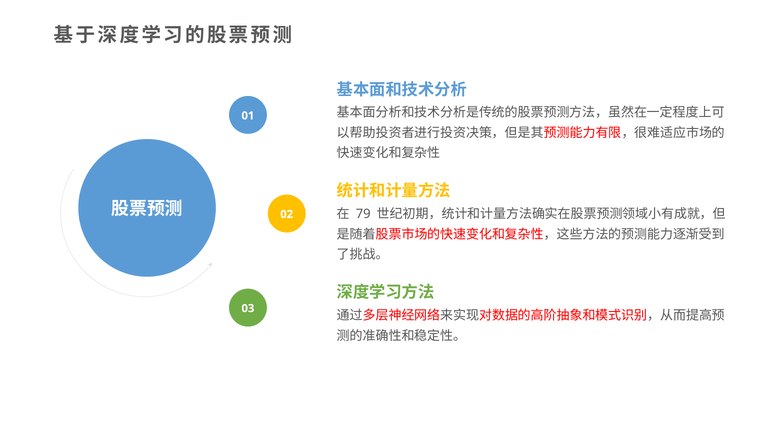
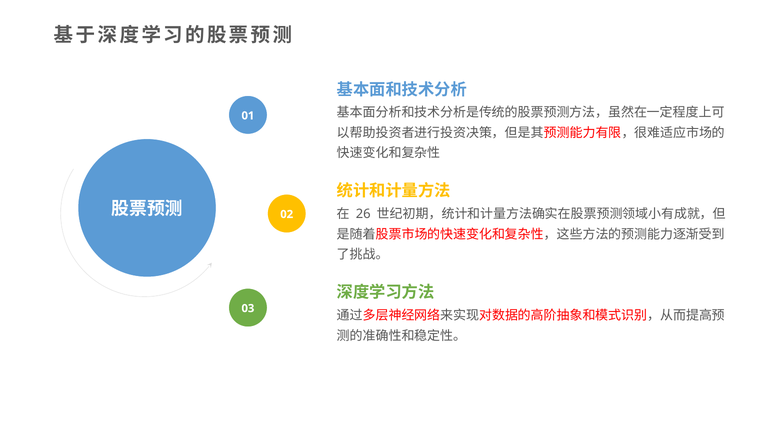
79: 79 -> 26 (363, 214)
